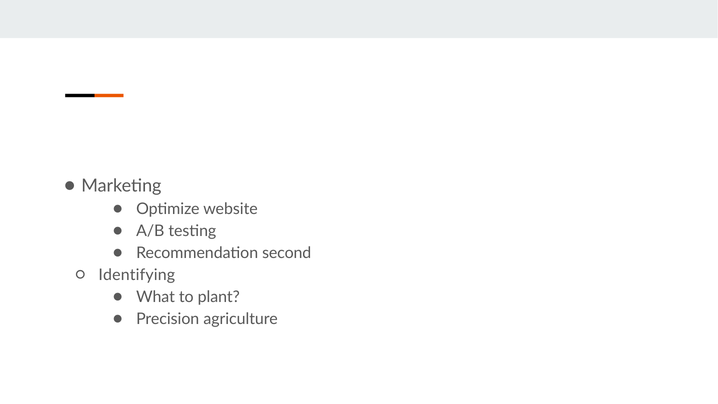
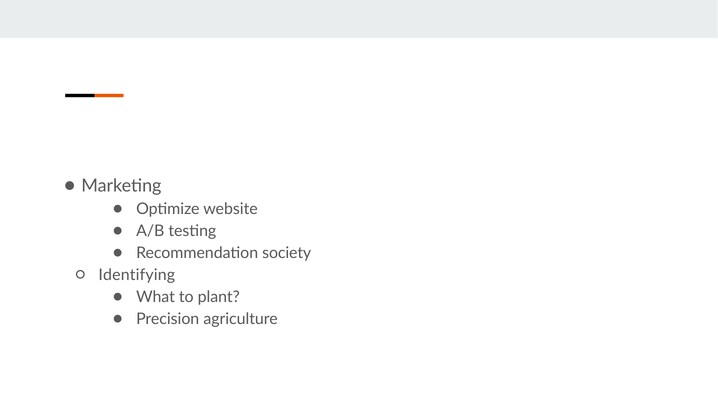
second: second -> society (287, 253)
